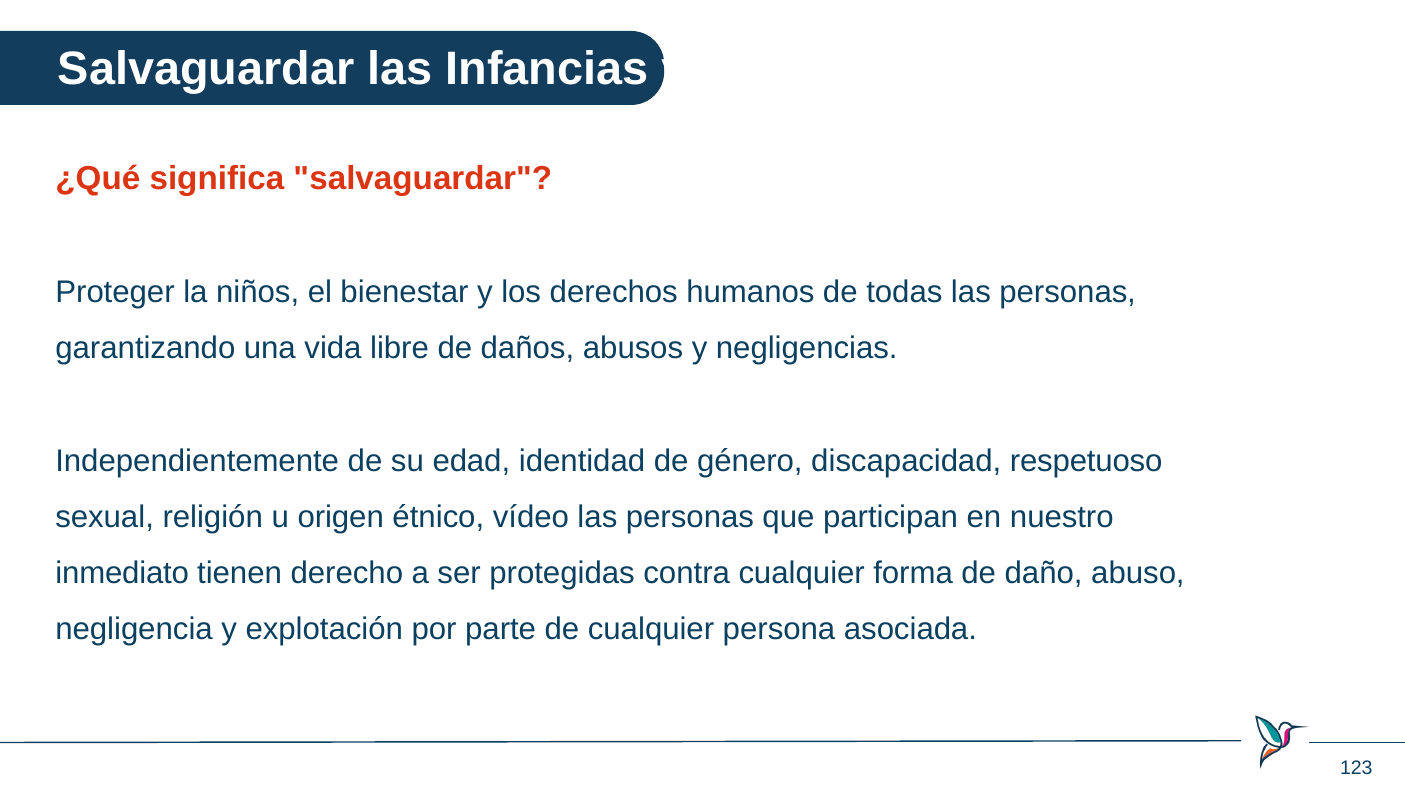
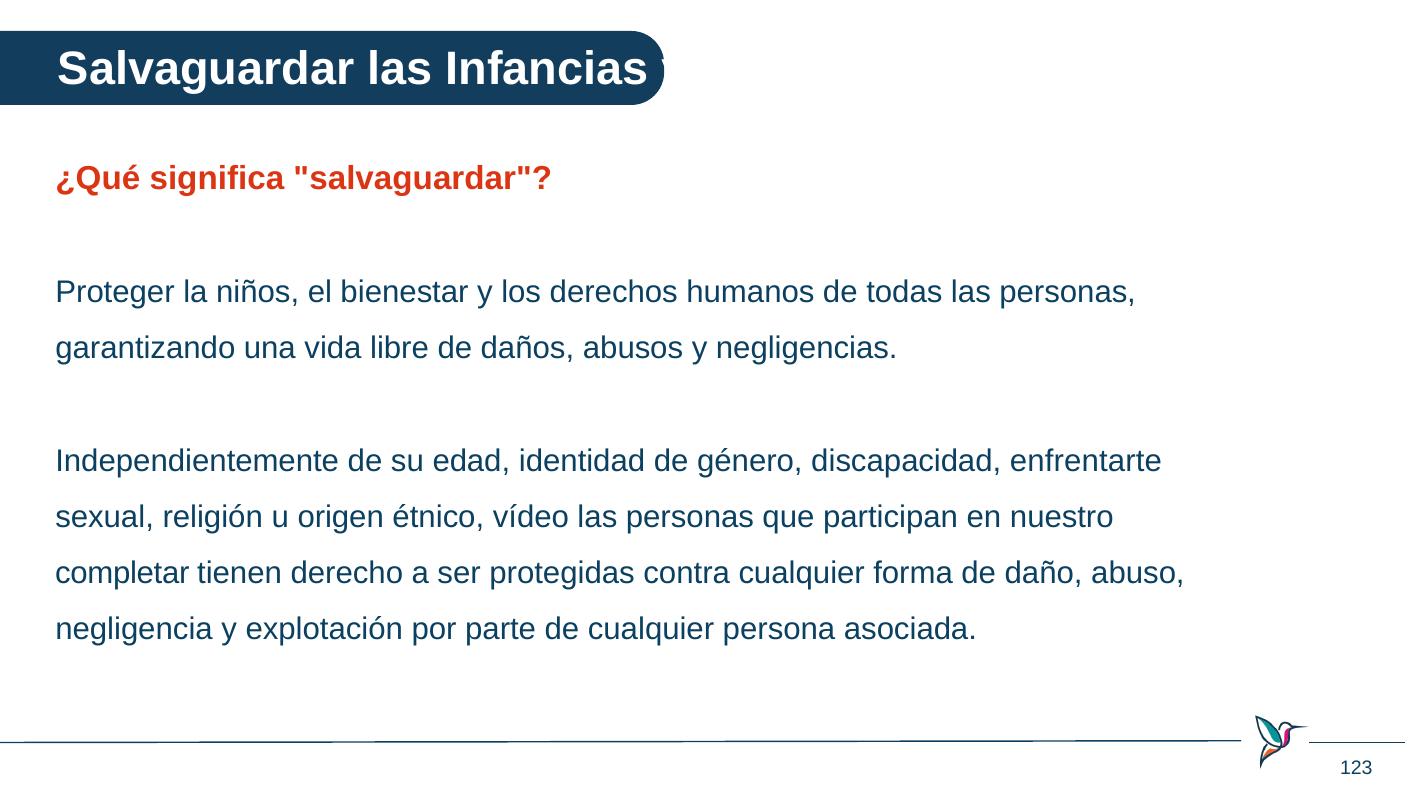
respetuoso: respetuoso -> enfrentarte (1086, 460)
inmediato: inmediato -> completar (122, 573)
